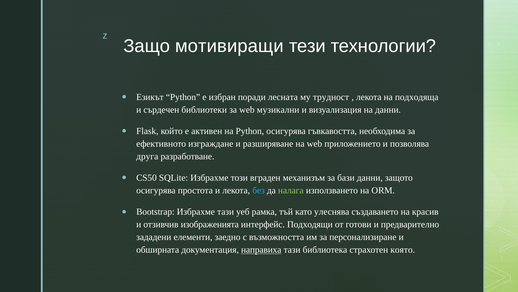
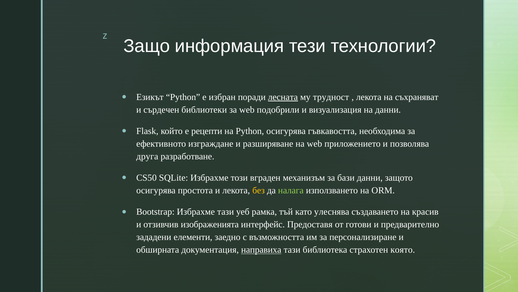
мотивиращи: мотивиращи -> информация (229, 46)
лесната underline: none -> present (283, 97)
подходяща: подходяща -> съхраняват (417, 97)
музикални: музикални -> подобрили (278, 110)
активен: активен -> рецепти (207, 131)
без colour: light blue -> yellow (259, 190)
Подходящи: Подходящи -> Предоставя (310, 224)
